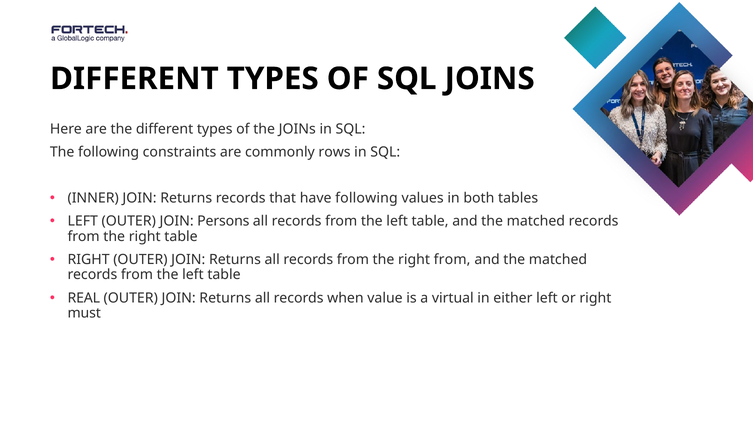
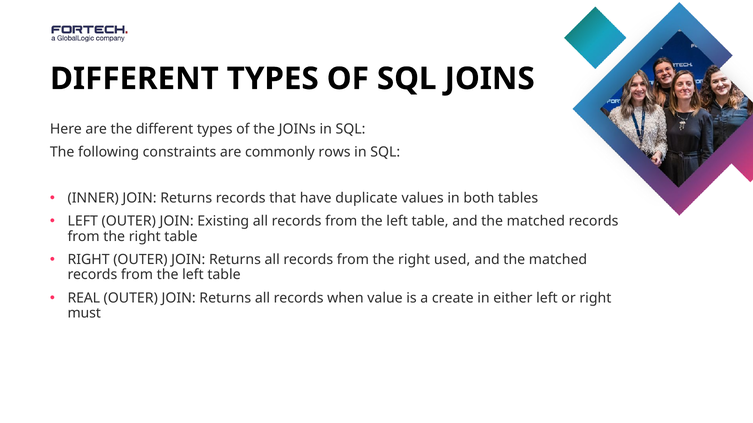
have following: following -> duplicate (366, 198)
Persons: Persons -> Existing (223, 222)
right from: from -> used (452, 260)
virtual: virtual -> create (453, 298)
